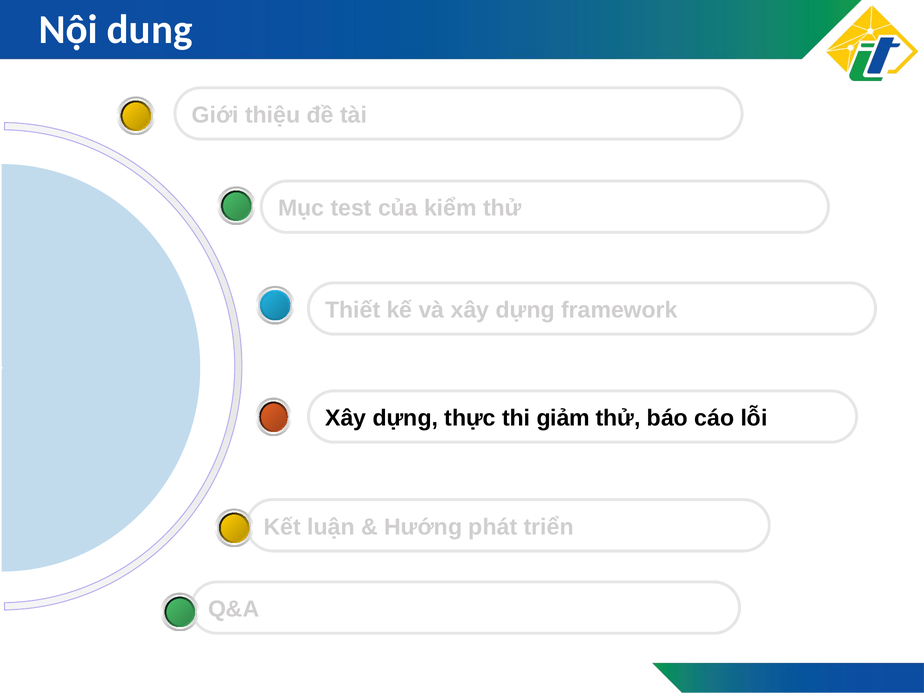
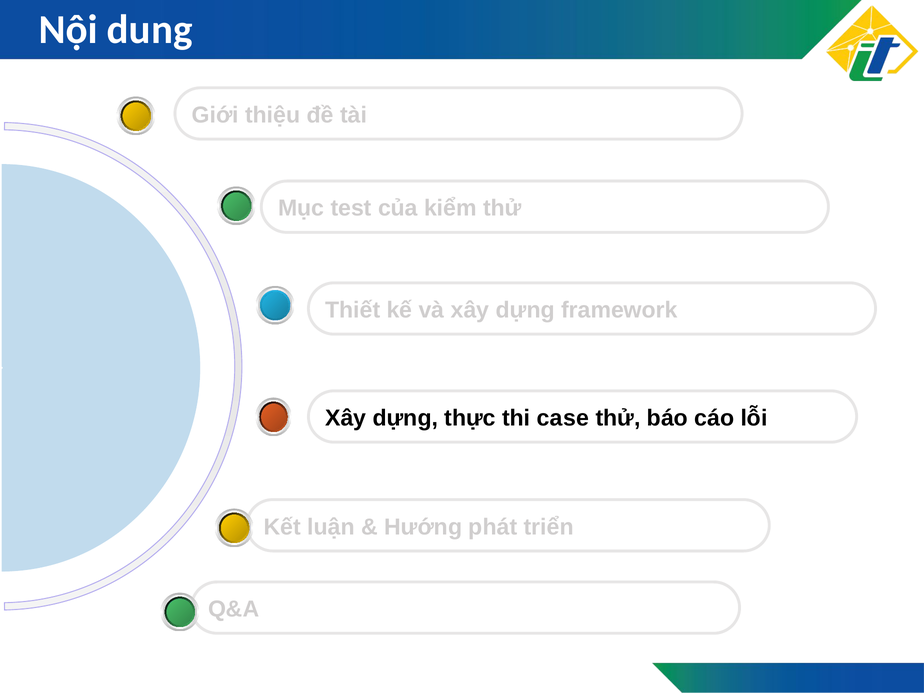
giảm: giảm -> case (563, 418)
